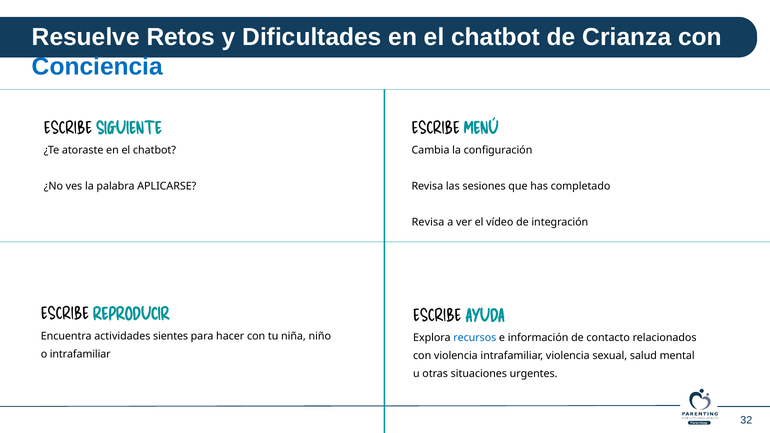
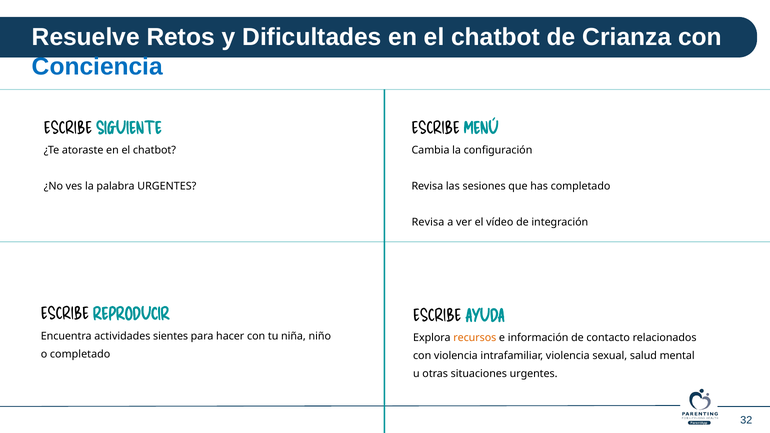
palabra APLICARSE: APLICARSE -> URGENTES (167, 186)
recursos colour: blue -> orange (475, 338)
o intrafamiliar: intrafamiliar -> completado (80, 354)
